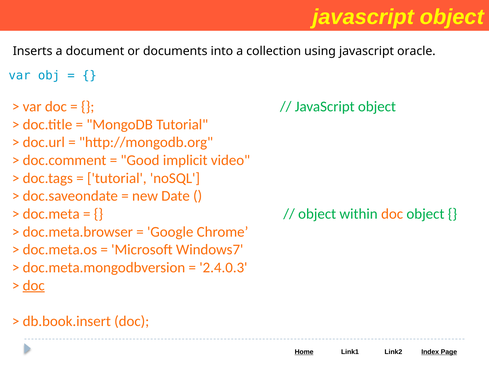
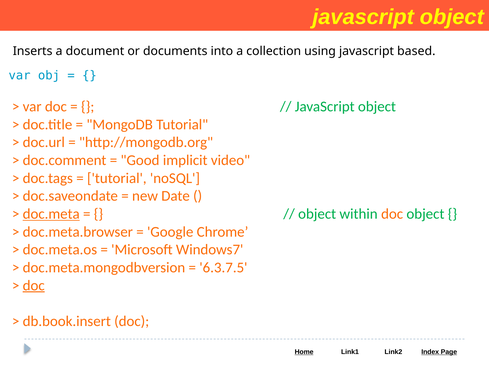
oracle: oracle -> based (416, 51)
doc.meta underline: none -> present (51, 214)
2.4.0.3: 2.4.0.3 -> 6.3.7.5 (223, 268)
